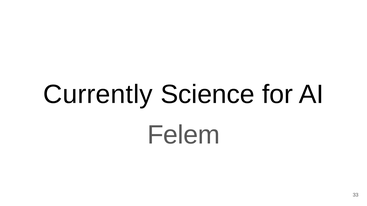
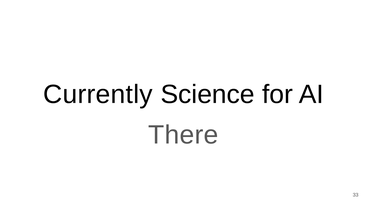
Felem: Felem -> There (183, 135)
